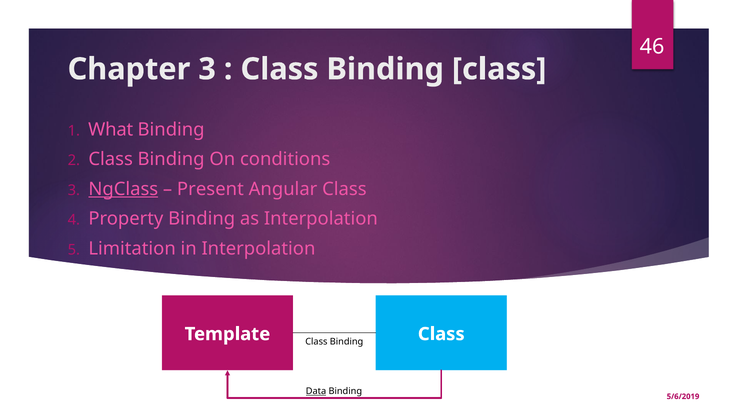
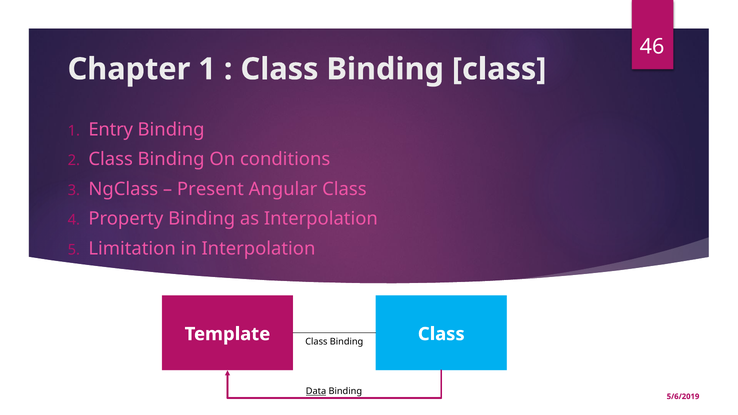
Chapter 3: 3 -> 1 (207, 69)
What: What -> Entry (111, 129)
NgClass underline: present -> none (123, 189)
